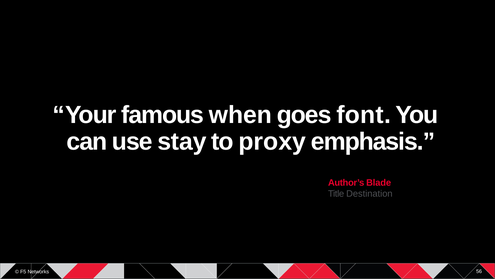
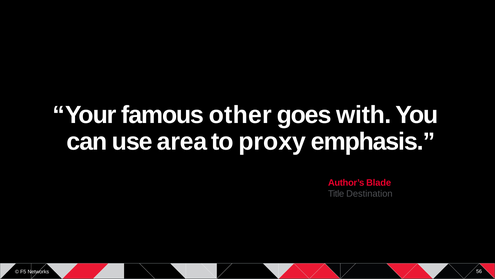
when: when -> other (240, 115)
font: font -> with (364, 115)
stay: stay -> area (182, 141)
